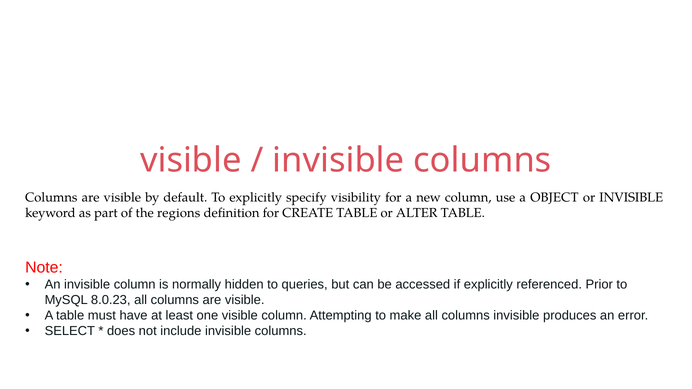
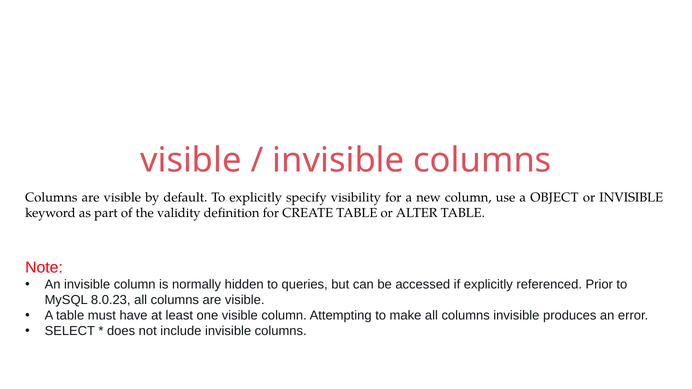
regions: regions -> validity (179, 213)
